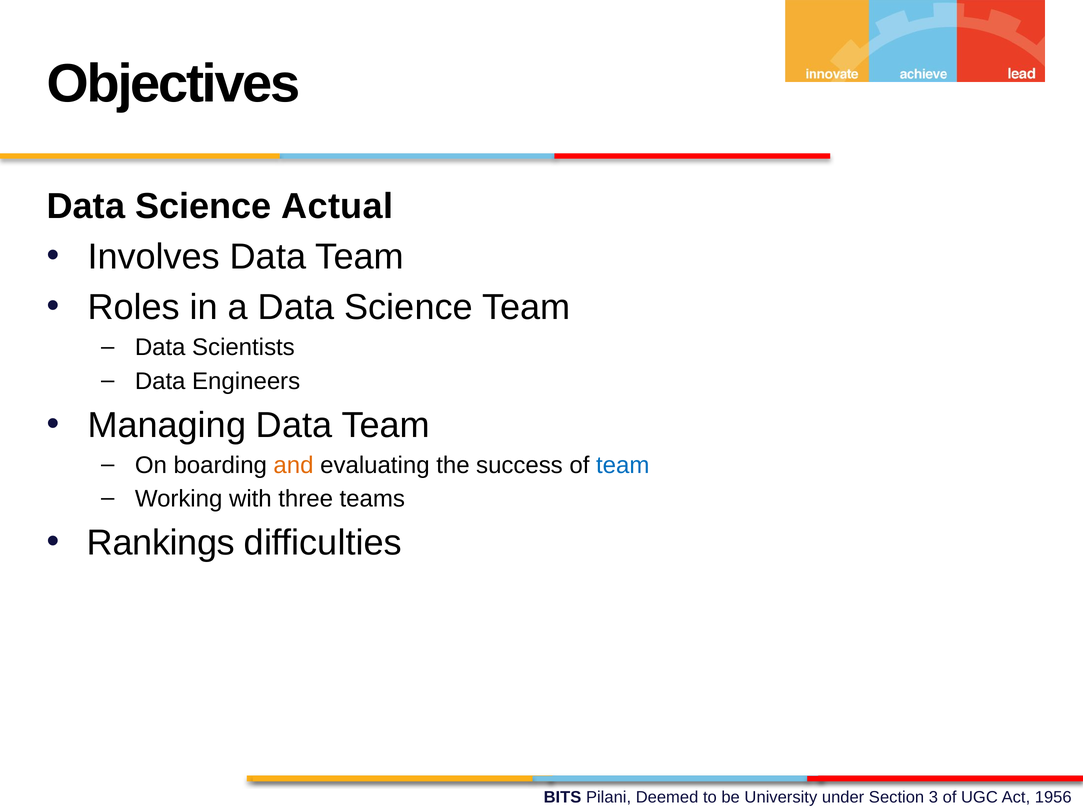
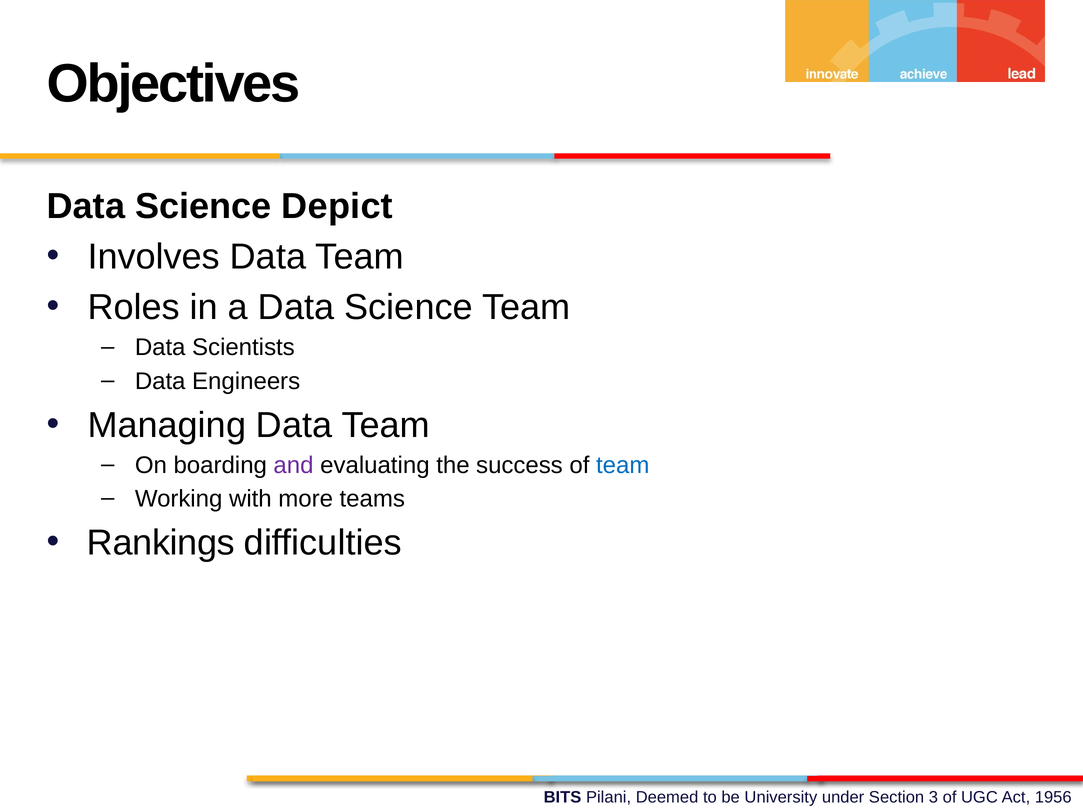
Actual: Actual -> Depict (337, 207)
and colour: orange -> purple (293, 465)
three: three -> more (306, 499)
